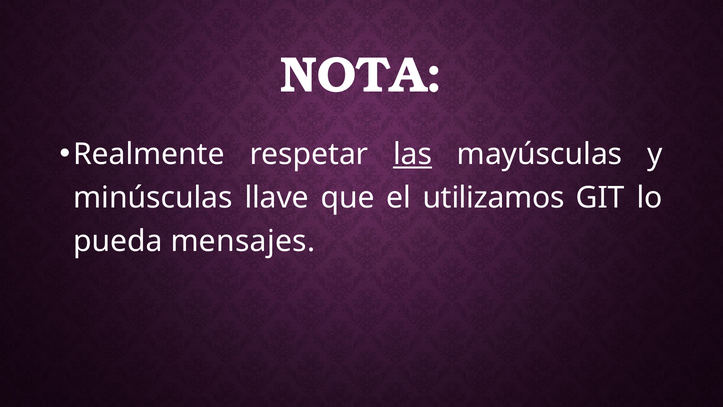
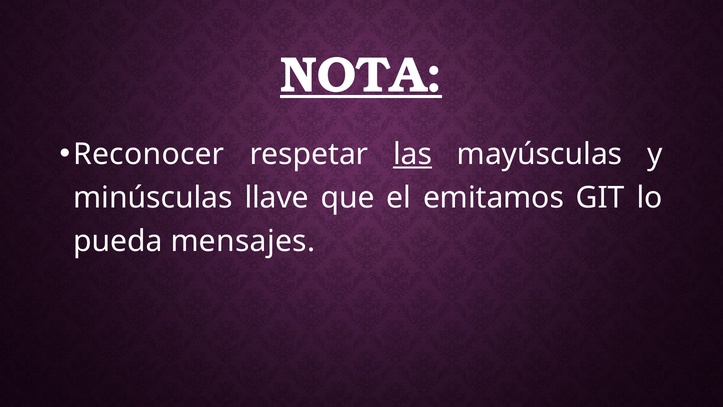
NOTA underline: none -> present (361, 75)
Realmente: Realmente -> Reconocer (149, 154)
utilizamos: utilizamos -> emitamos (494, 198)
